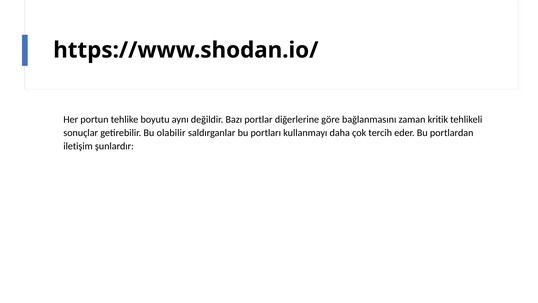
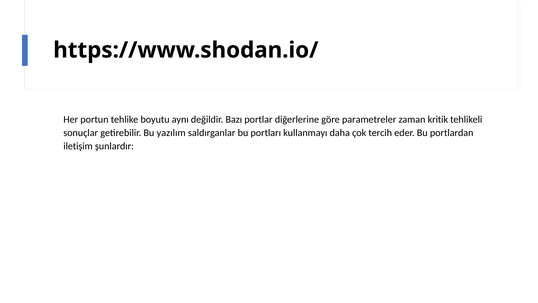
bağlanmasını: bağlanmasını -> parametreler (369, 119)
olabilir: olabilir -> yazılım (171, 133)
